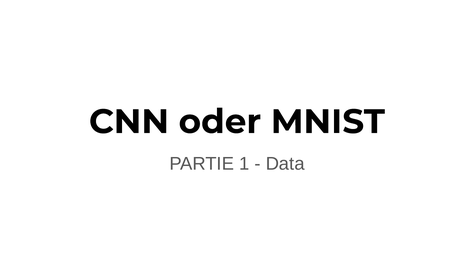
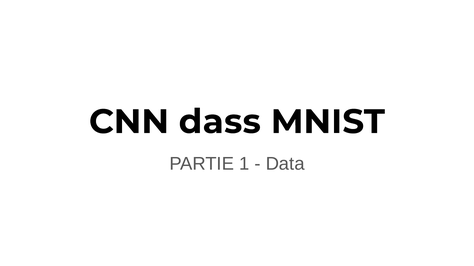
oder: oder -> dass (220, 122)
